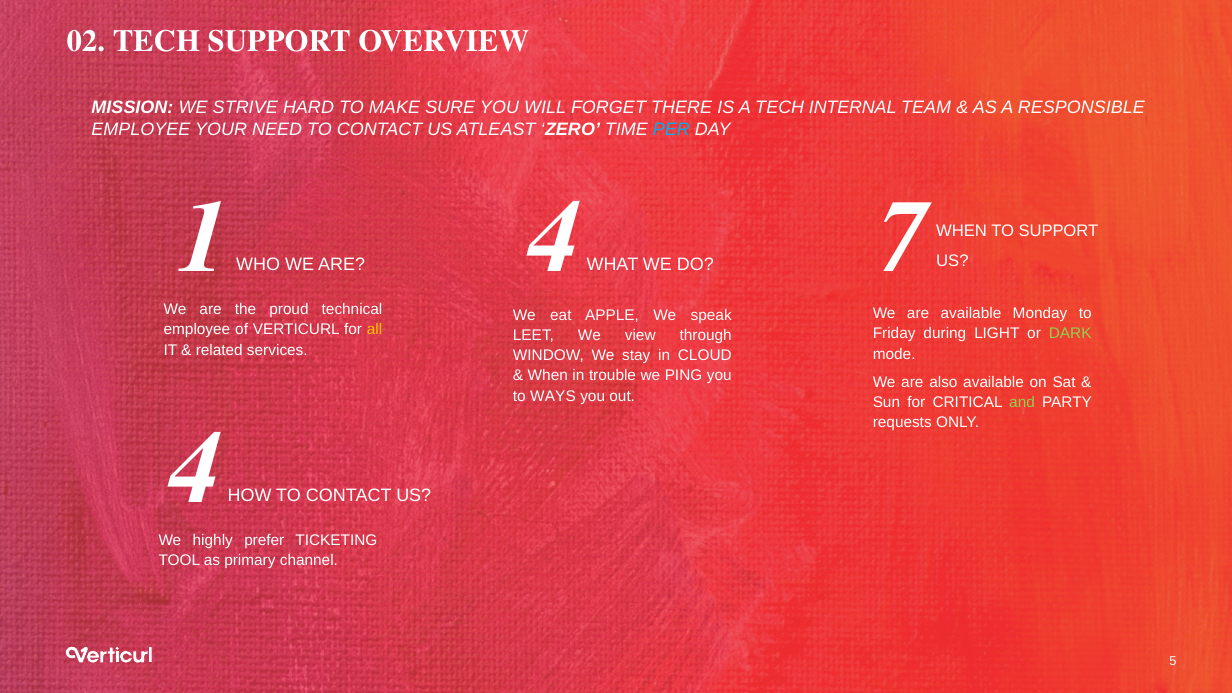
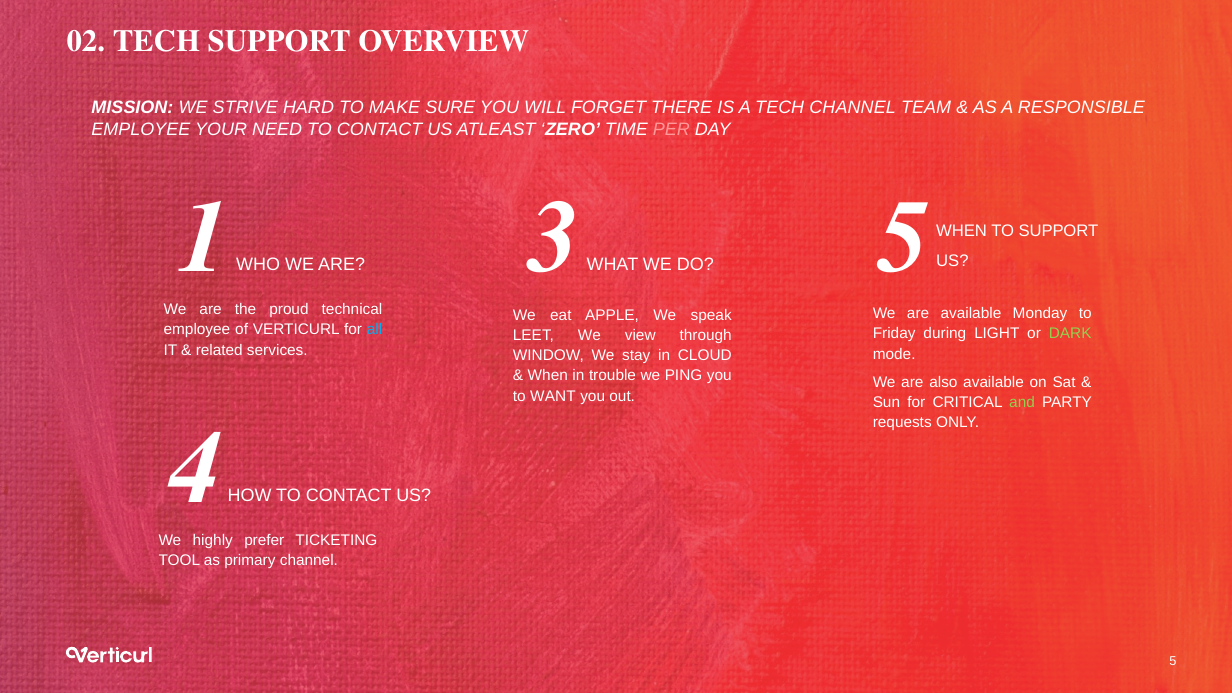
TECH INTERNAL: INTERNAL -> CHANNEL (853, 108)
PER colour: light blue -> pink (671, 129)
ARE 4: 4 -> 3 (554, 238)
DO 7: 7 -> 5 (904, 238)
all colour: yellow -> light blue (375, 330)
WAYS: WAYS -> WANT (553, 396)
